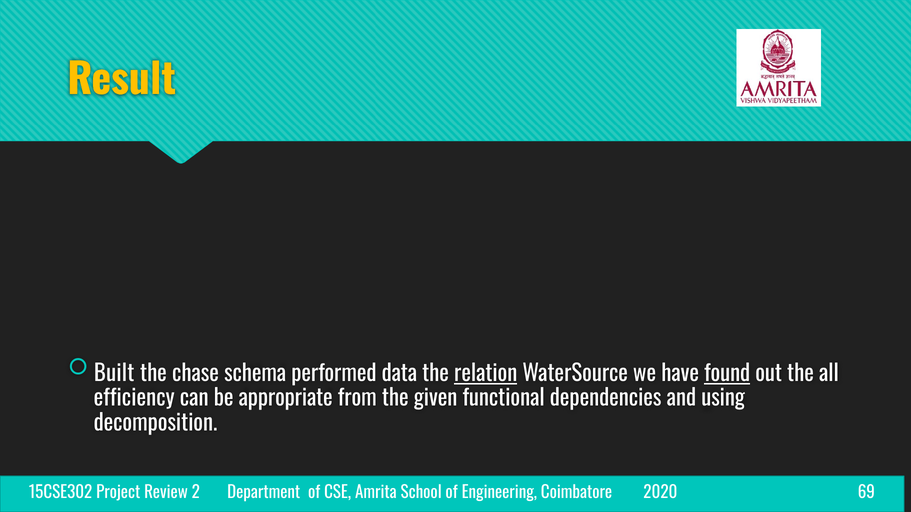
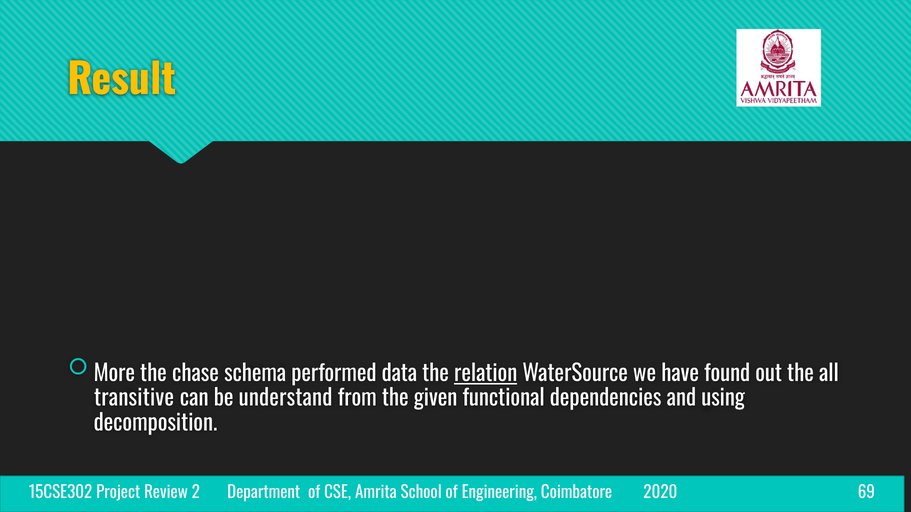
Built: Built -> More (114, 374)
found underline: present -> none (727, 374)
efficiency: efficiency -> transitive (134, 399)
appropriate: appropriate -> understand (286, 399)
